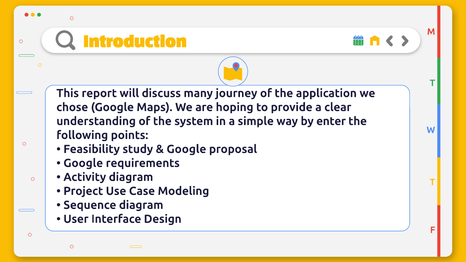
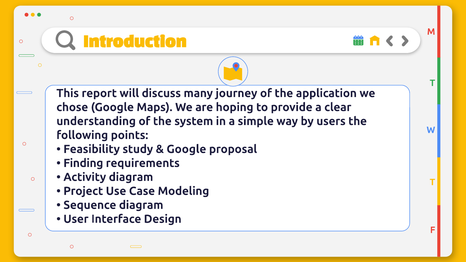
enter: enter -> users (331, 121)
Google: Google -> Finding (83, 163)
